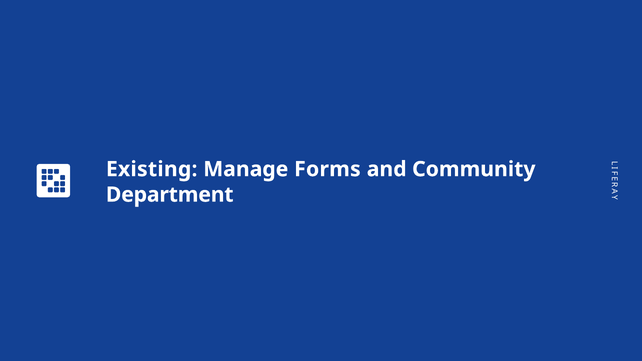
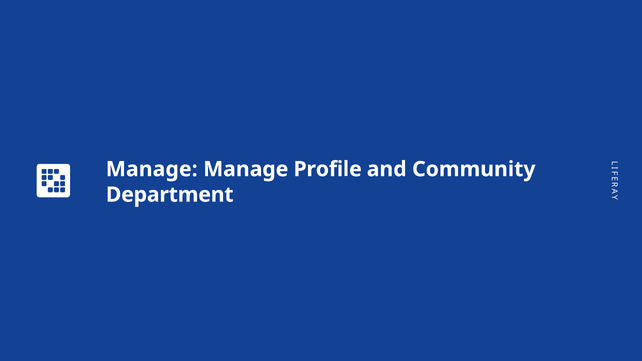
Existing: Existing -> Manage (152, 169)
Forms: Forms -> Profile (328, 169)
